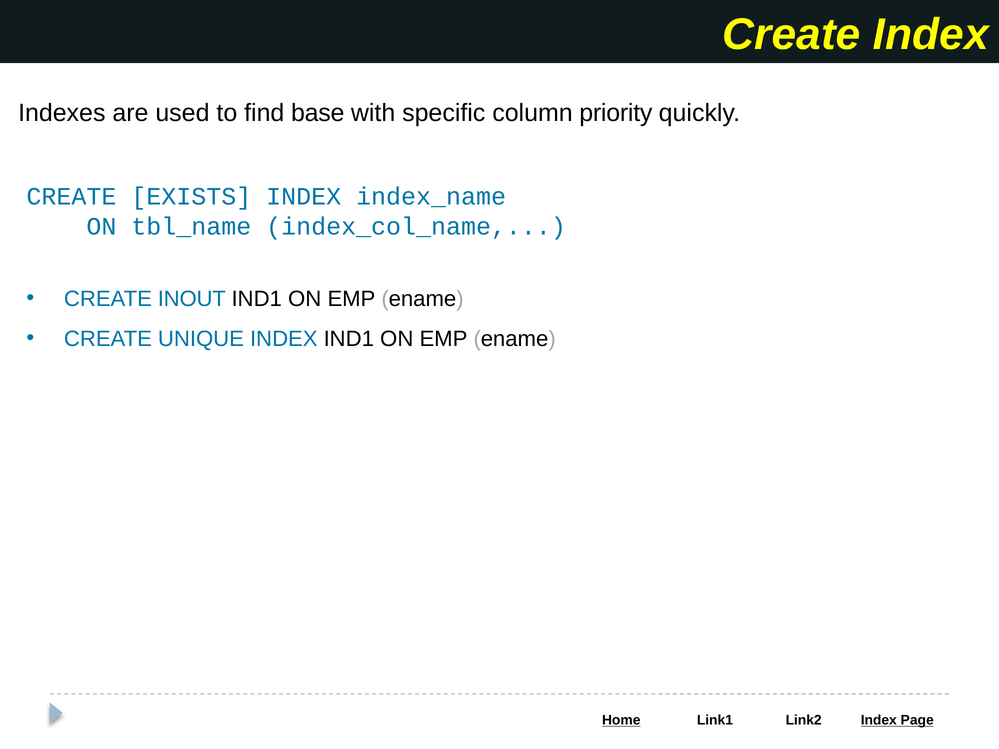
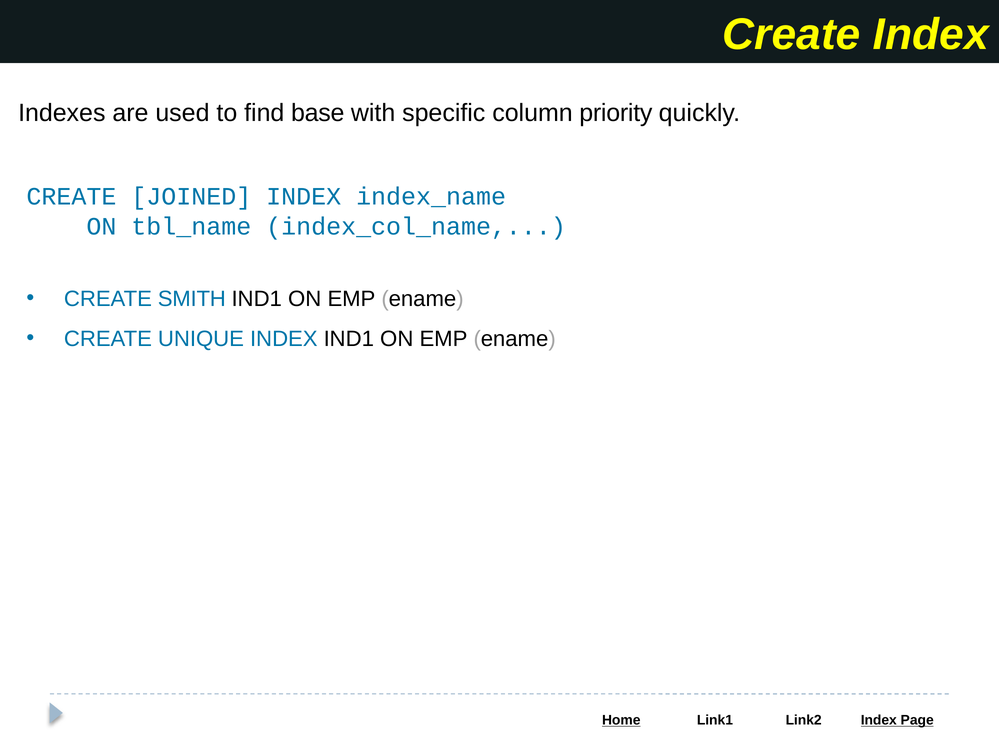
EXISTS: EXISTS -> JOINED (191, 196)
INOUT: INOUT -> SMITH (192, 299)
